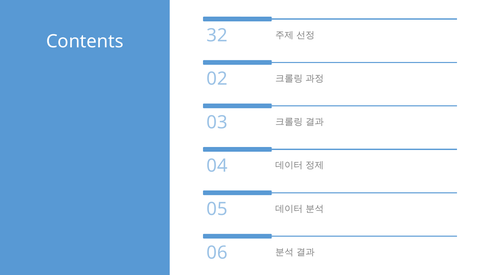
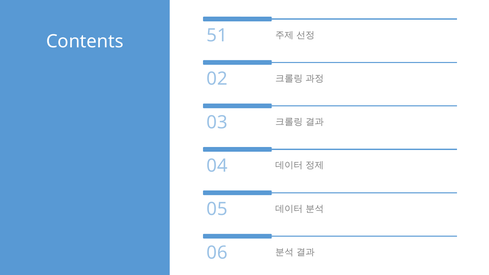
32: 32 -> 51 (217, 35)
